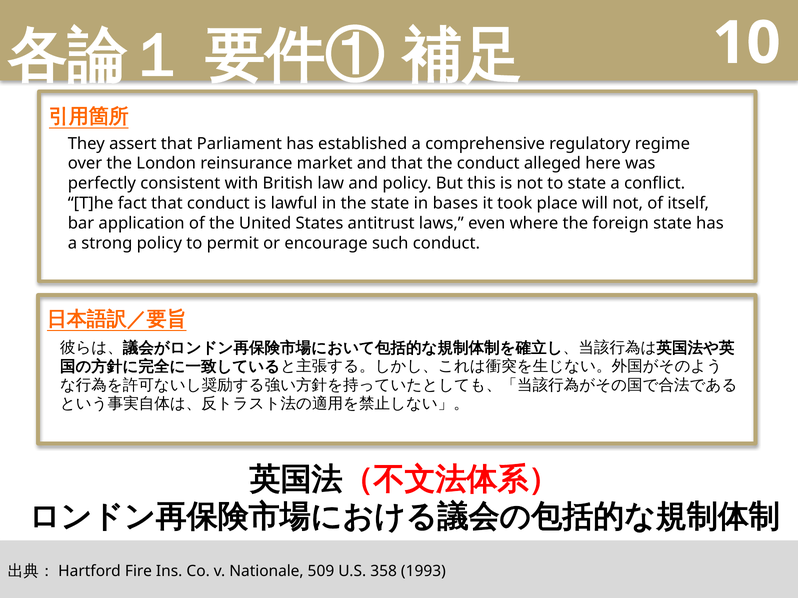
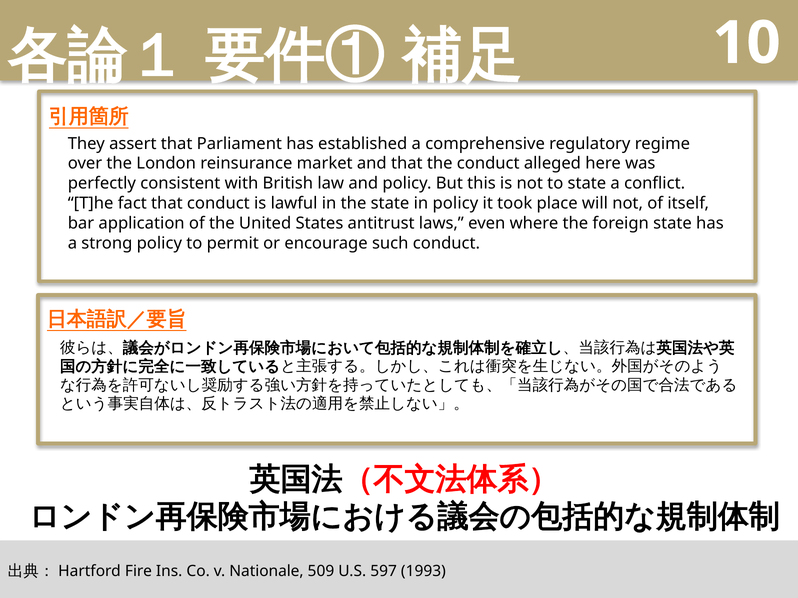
in bases: bases -> policy (455, 204)
358: 358 -> 597 (384, 572)
